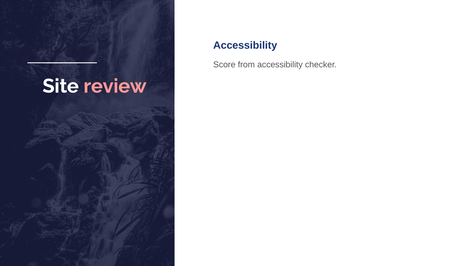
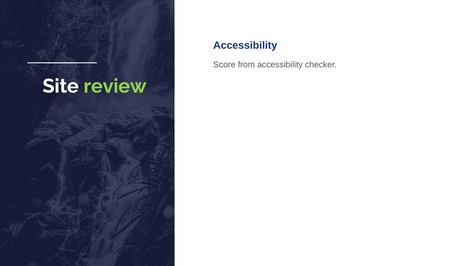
review colour: pink -> light green (115, 86)
